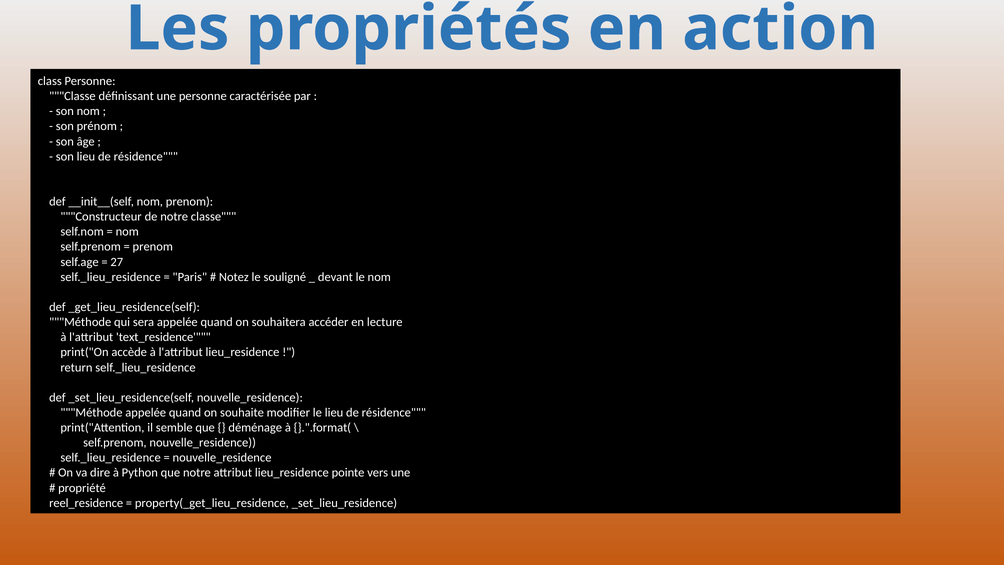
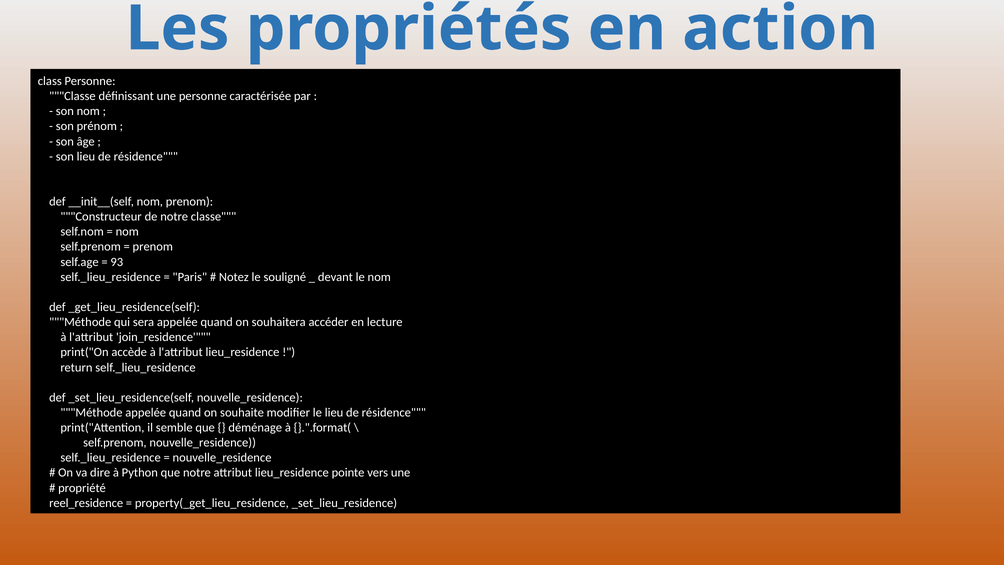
27: 27 -> 93 (117, 262)
text_residence: text_residence -> join_residence (163, 337)
